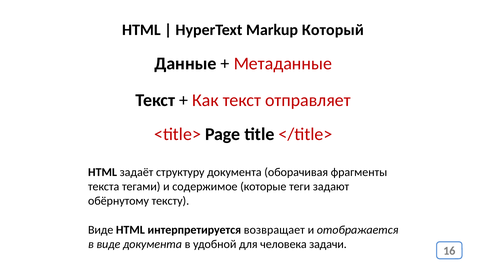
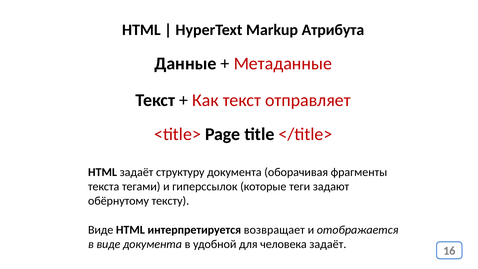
Который: Который -> Атрибута (333, 30)
содержимое: содержимое -> гиперссылок (205, 187)
человека задачи: задачи -> задаёт (328, 244)
